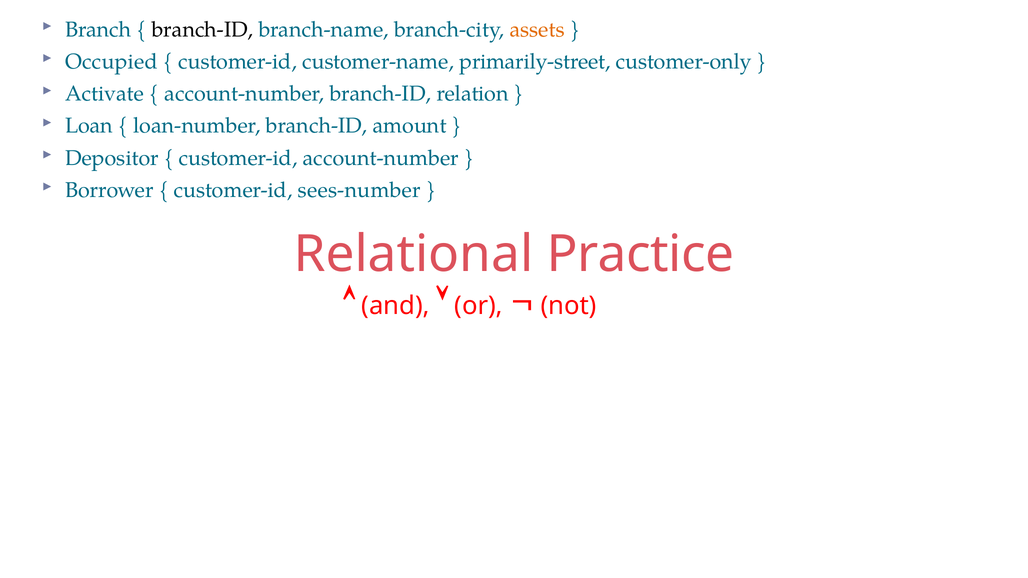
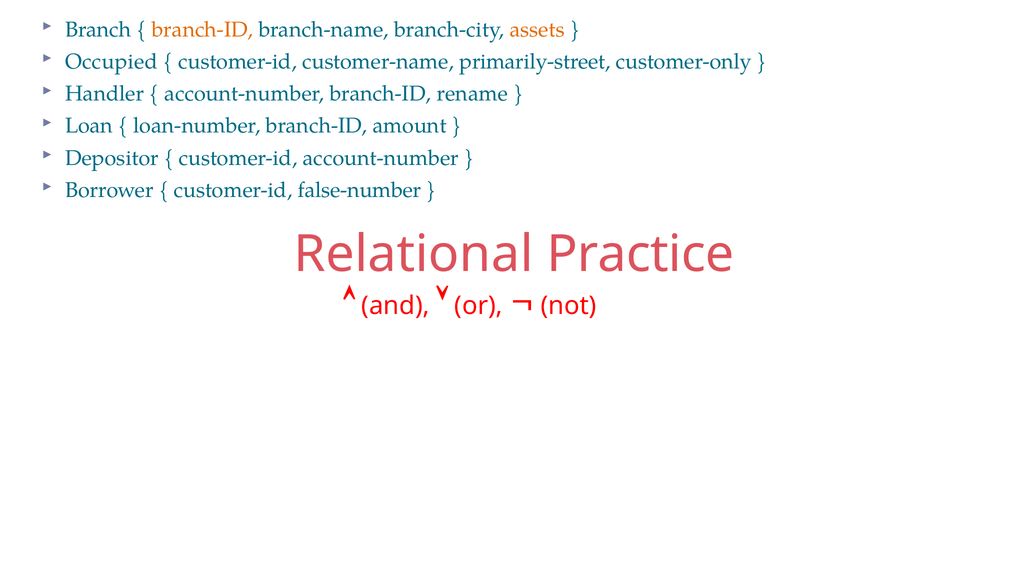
branch-ID colour: black -> orange (202, 30)
Activate: Activate -> Handler (105, 94)
relation: relation -> rename (472, 94)
sees-number: sees-number -> false-number (360, 190)
